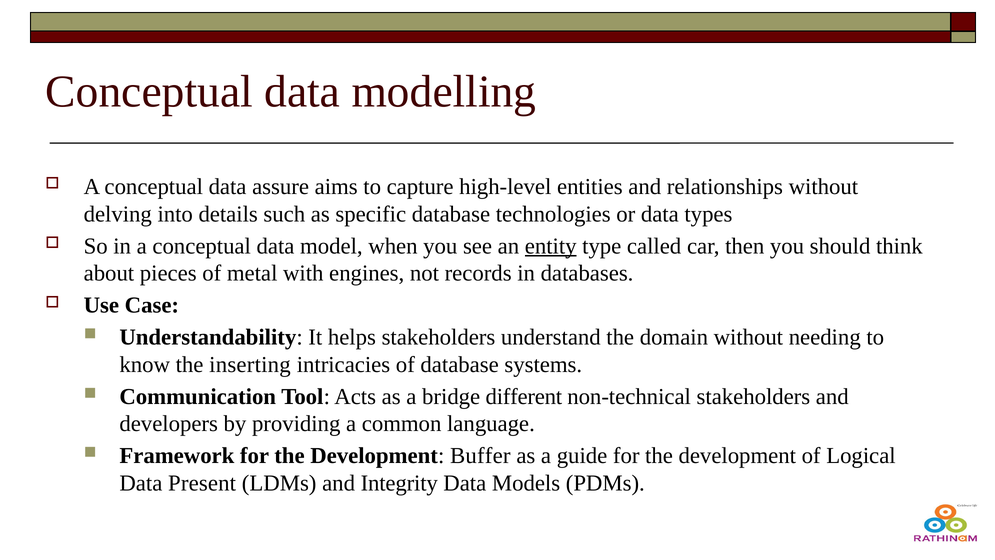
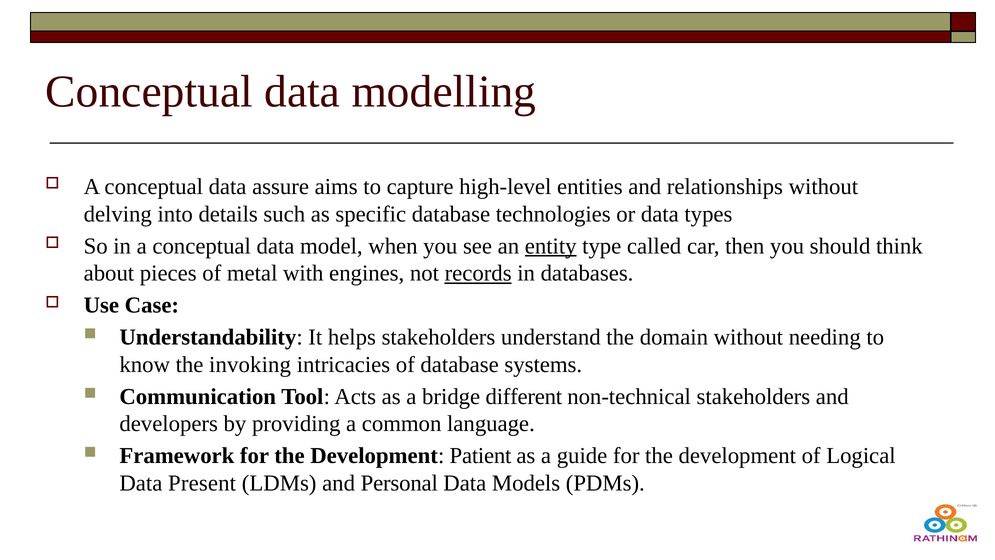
records underline: none -> present (478, 273)
inserting: inserting -> invoking (250, 364)
Buffer: Buffer -> Patient (481, 456)
Integrity: Integrity -> Personal (399, 483)
